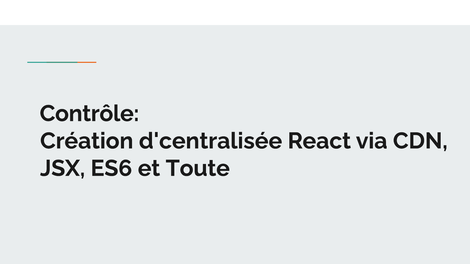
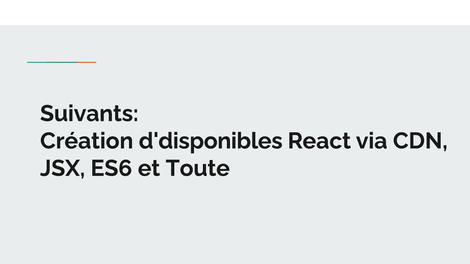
Contrôle: Contrôle -> Suivants (89, 114)
d'centralisée: d'centralisée -> d'disponibles (211, 141)
